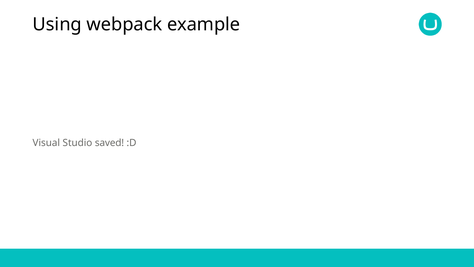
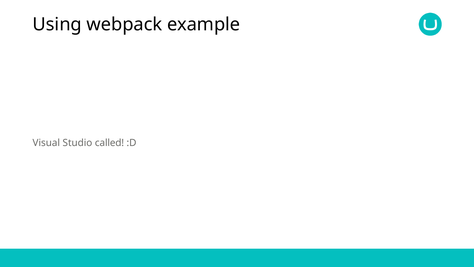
saved: saved -> called (109, 143)
